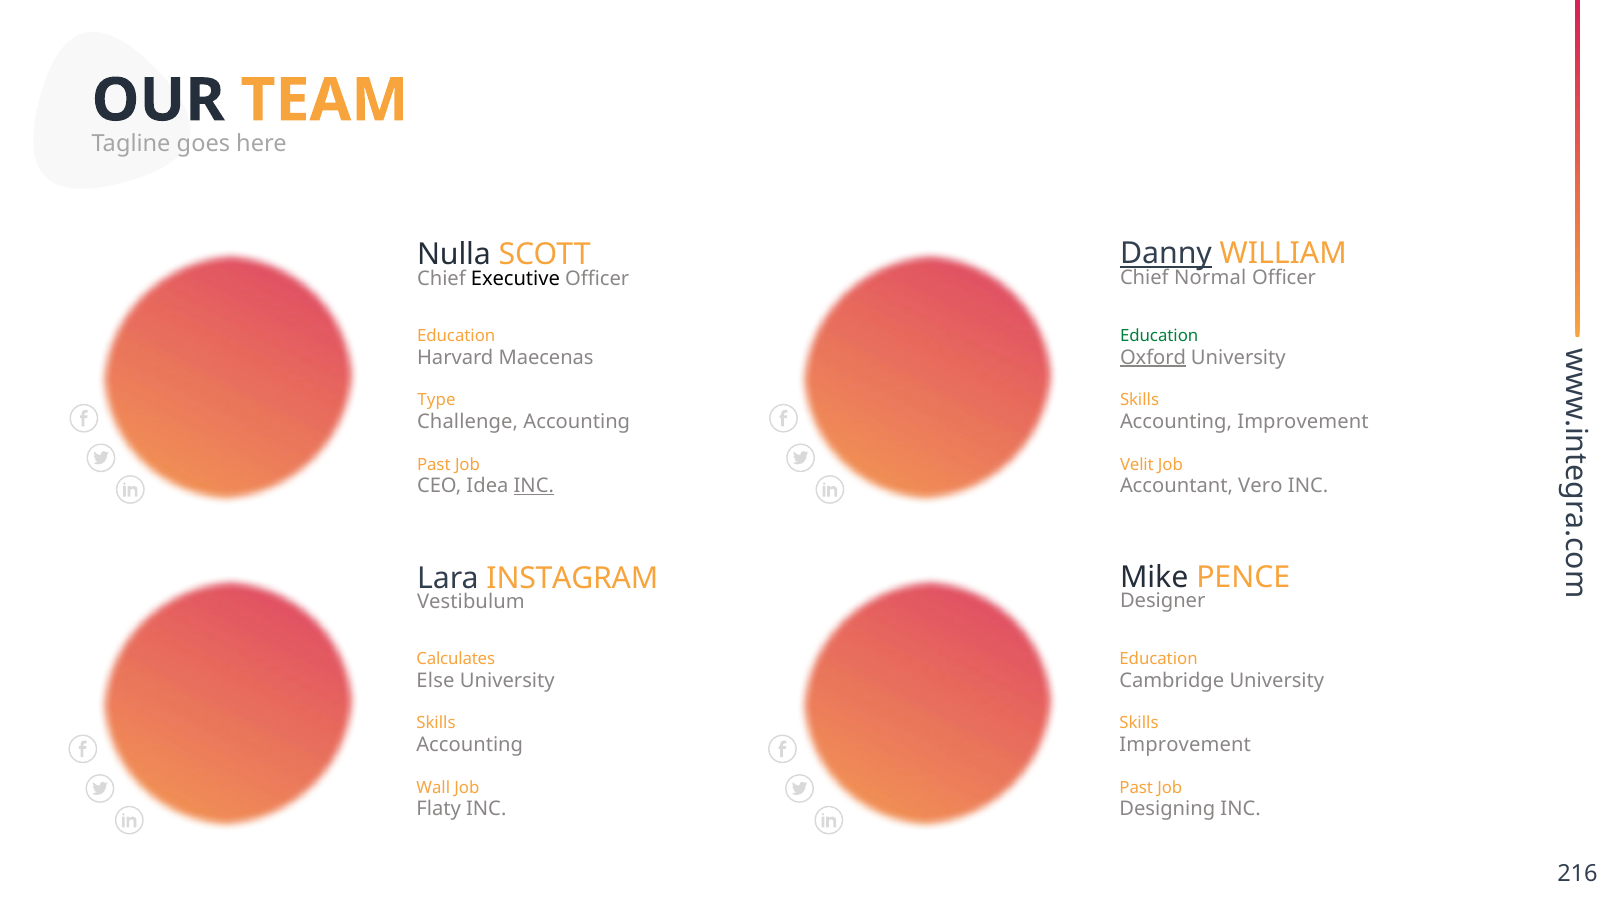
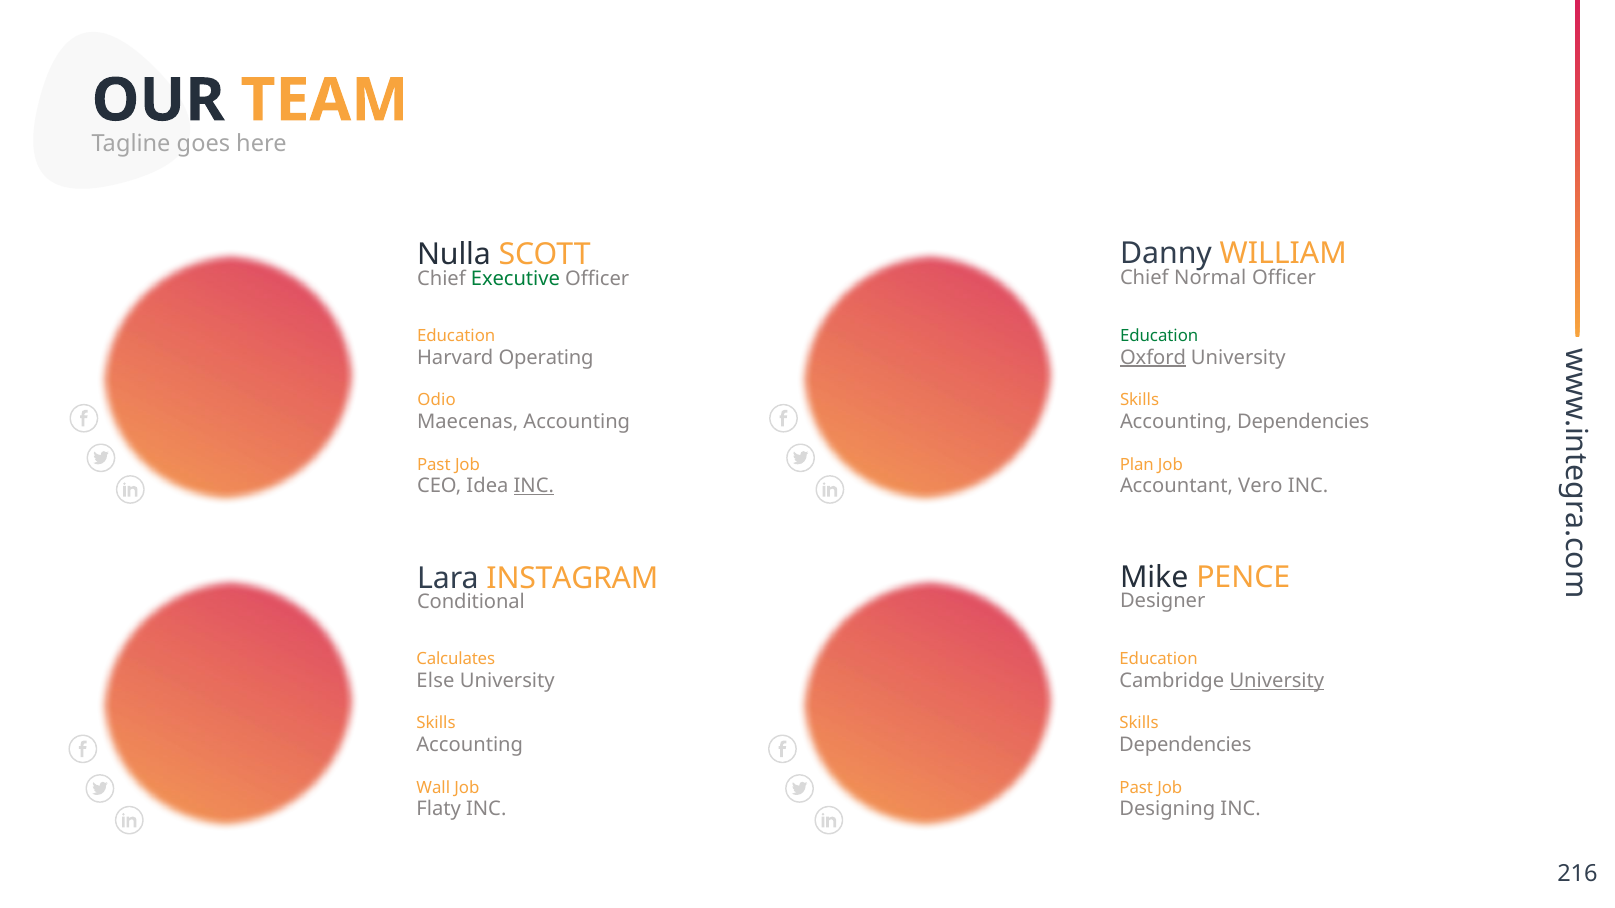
Danny underline: present -> none (1166, 254)
Executive colour: black -> green (515, 279)
Maecenas: Maecenas -> Operating (546, 358)
Type: Type -> Odio (437, 400)
Challenge: Challenge -> Maecenas (468, 422)
Accounting Improvement: Improvement -> Dependencies (1303, 422)
Velit: Velit -> Plan (1137, 465)
Vestibulum: Vestibulum -> Conditional (471, 602)
University underline: none -> present (1277, 681)
Improvement: Improvement -> Dependencies (1185, 745)
